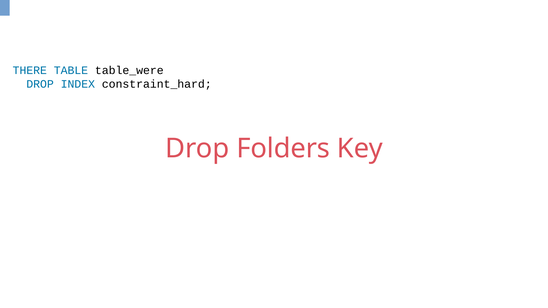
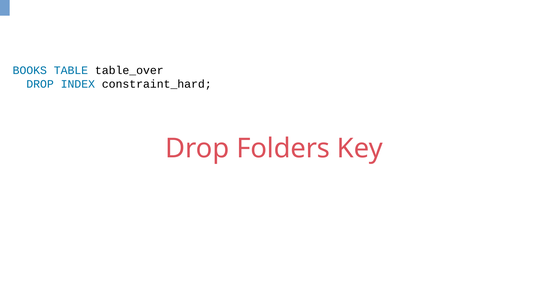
THERE: THERE -> BOOKS (30, 71)
table_were: table_were -> table_over (129, 71)
